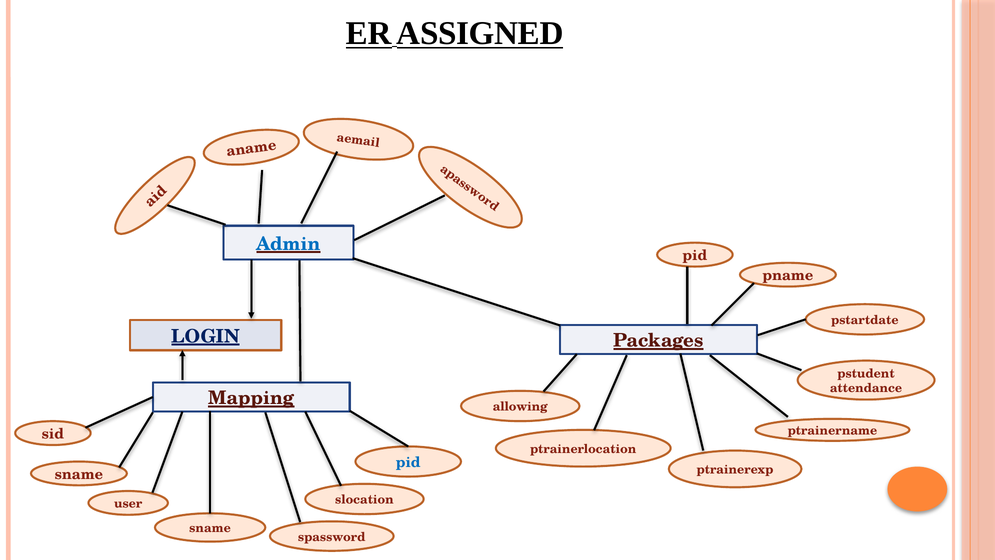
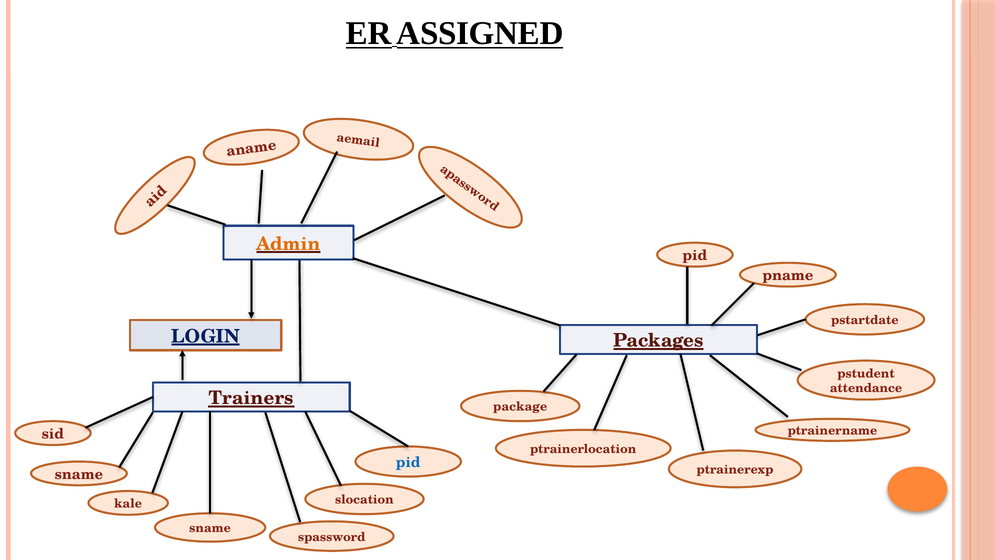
Admin colour: blue -> orange (288, 244)
Mapping: Mapping -> Trainers (251, 398)
allowing: allowing -> package (520, 407)
user: user -> kale (128, 503)
